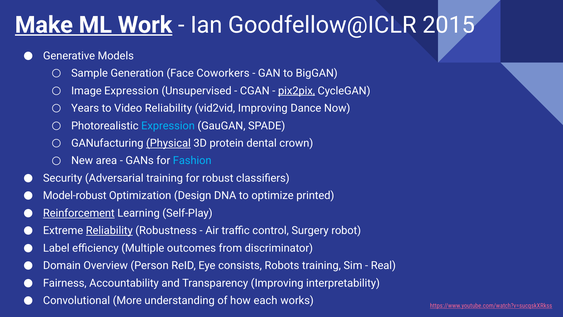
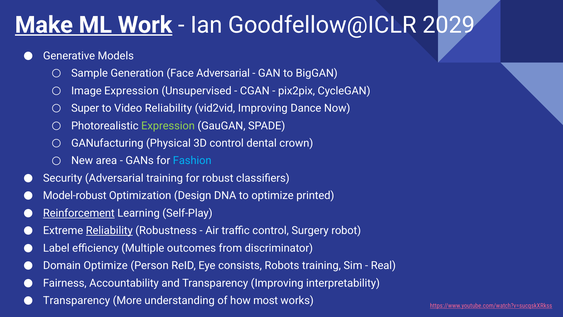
2015: 2015 -> 2029 (449, 25)
Face Coworkers: Coworkers -> Adversarial (223, 73)
pix2pix underline: present -> none (297, 91)
Years: Years -> Super (85, 108)
Expression colour: light blue -> light green (168, 126)
Physical underline: present -> none (168, 143)
3D protein: protein -> control (227, 143)
Domain Overview: Overview -> Optimize (106, 265)
Convolutional: Convolutional -> Transparency (77, 300)
each: each -> most (266, 300)
